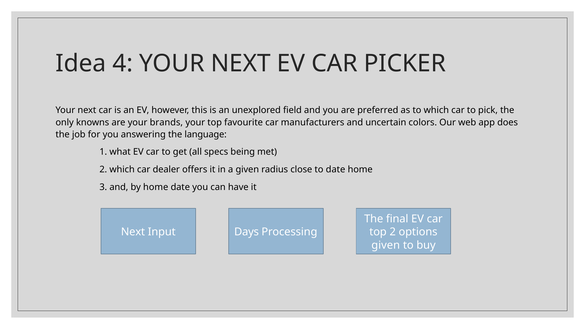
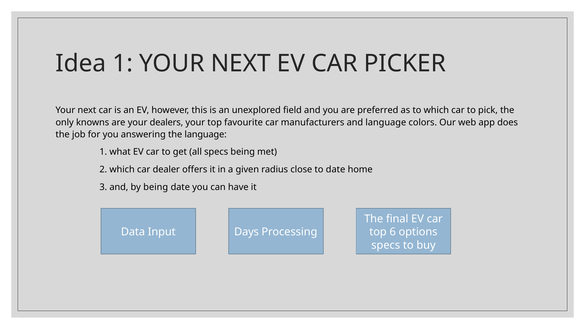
Idea 4: 4 -> 1 (123, 64)
brands: brands -> dealers (166, 122)
and uncertain: uncertain -> language (386, 122)
by home: home -> being (156, 187)
Next: Next -> Data (133, 232)
top 2: 2 -> 6 (393, 232)
given: given -> specs (386, 245)
